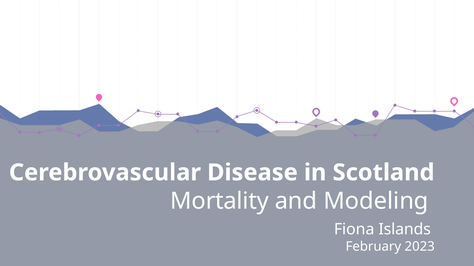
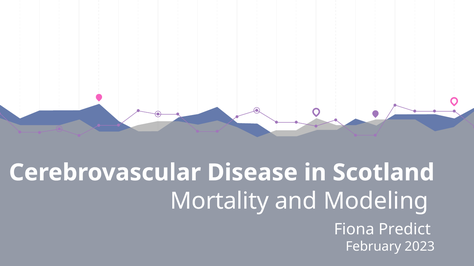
Islands: Islands -> Predict (405, 230)
